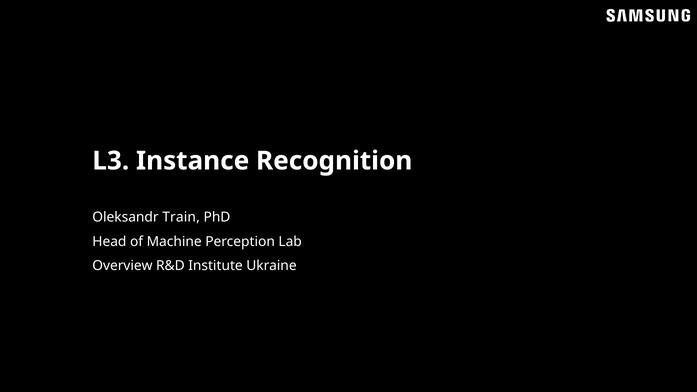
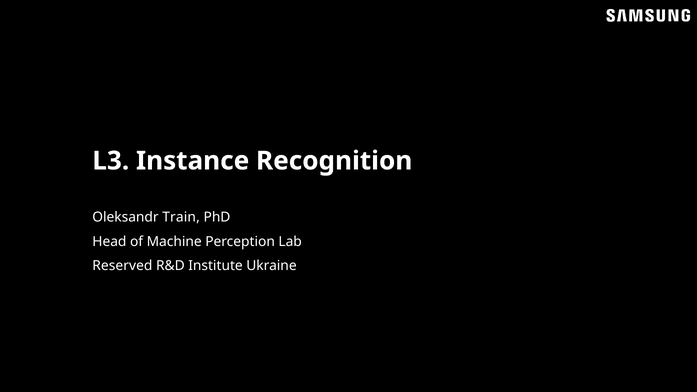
Overview: Overview -> Reserved (122, 266)
